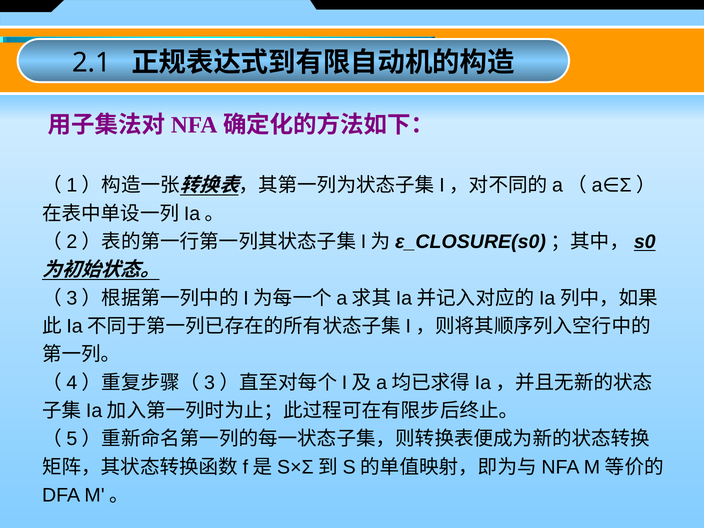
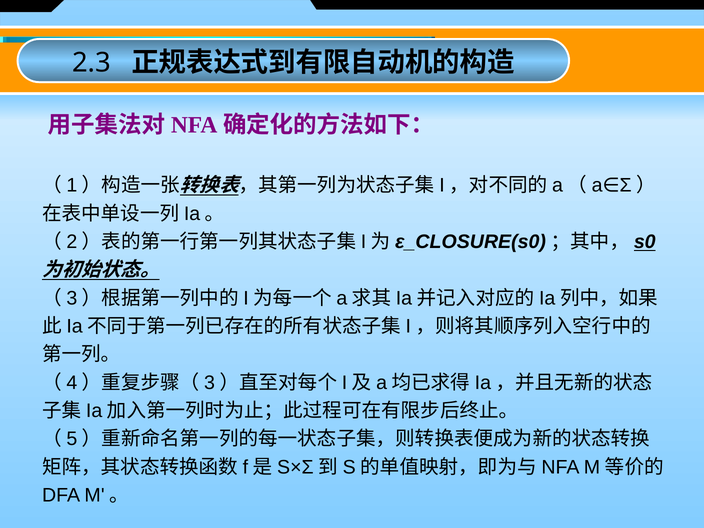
2.1: 2.1 -> 2.3 (92, 62)
